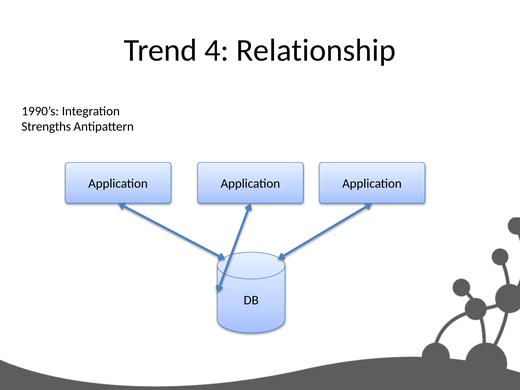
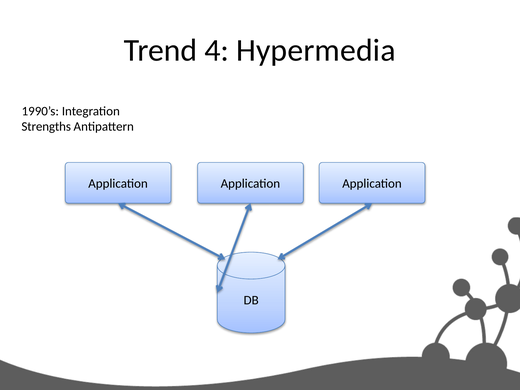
Relationship: Relationship -> Hypermedia (316, 50)
